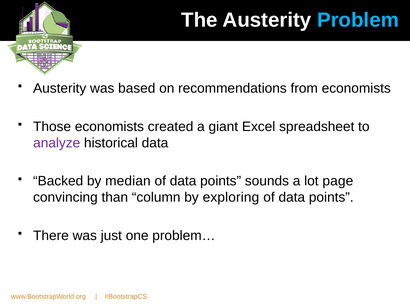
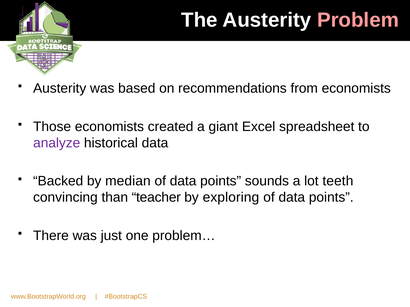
Problem colour: light blue -> pink (358, 20)
page: page -> teeth (338, 181)
column: column -> teacher (156, 198)
